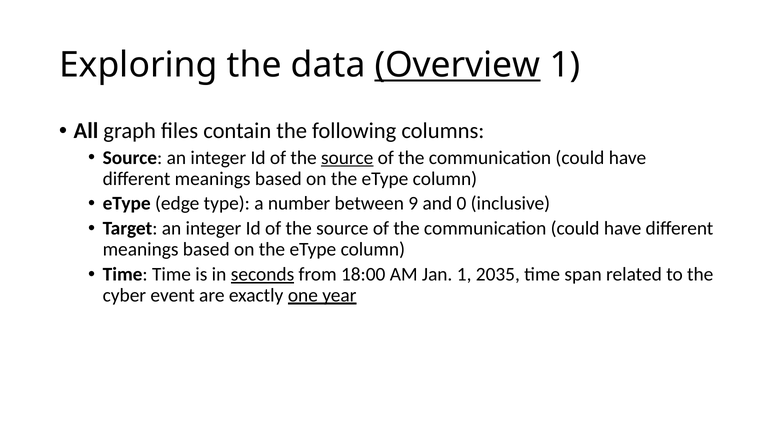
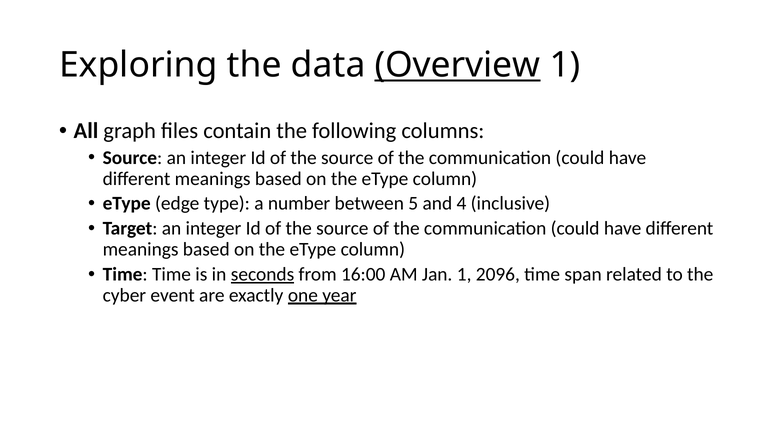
source underline: present -> none (347, 158)
9: 9 -> 5 (413, 204)
0: 0 -> 4 (461, 204)
18:00: 18:00 -> 16:00 (363, 274)
2035: 2035 -> 2096 (498, 274)
